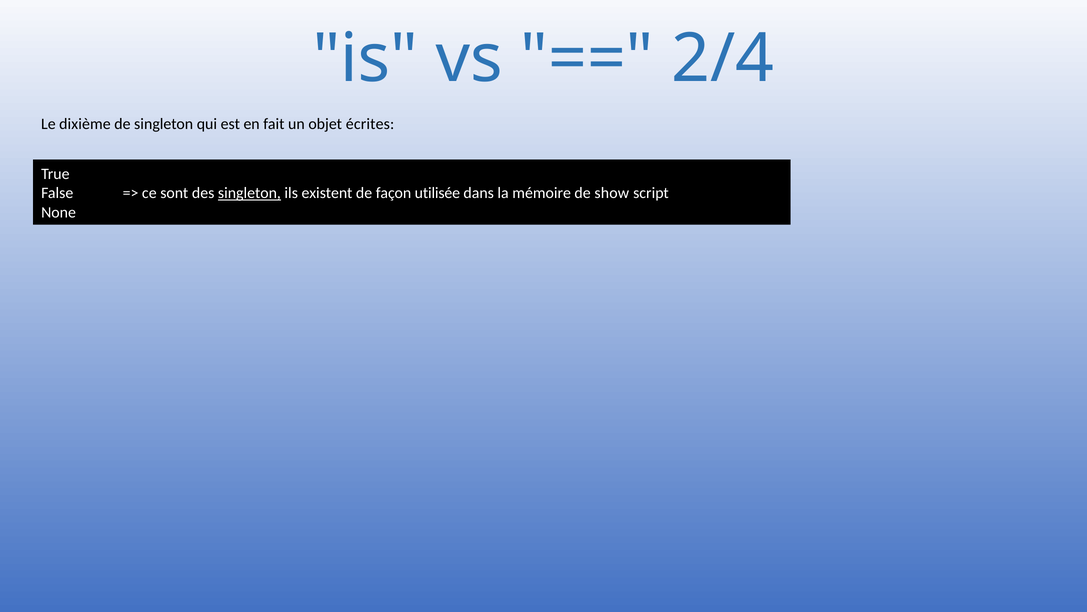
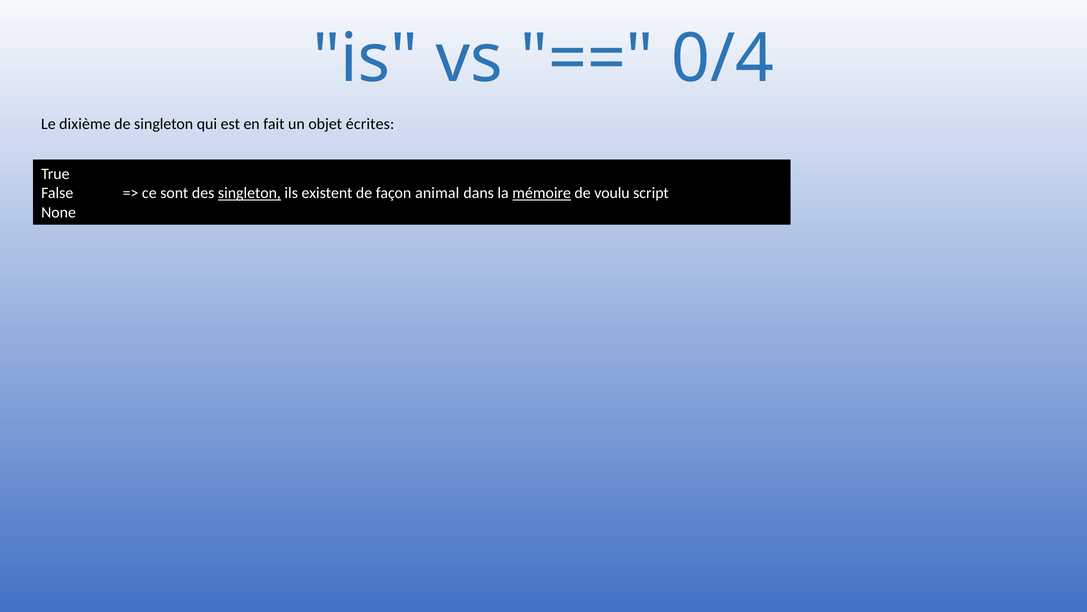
2/4: 2/4 -> 0/4 (723, 59)
utilisée: utilisée -> animal (437, 193)
mémoire underline: none -> present (542, 193)
show: show -> voulu (612, 193)
